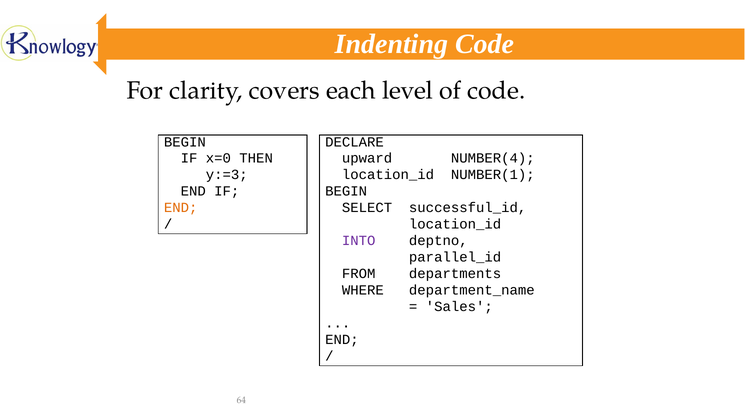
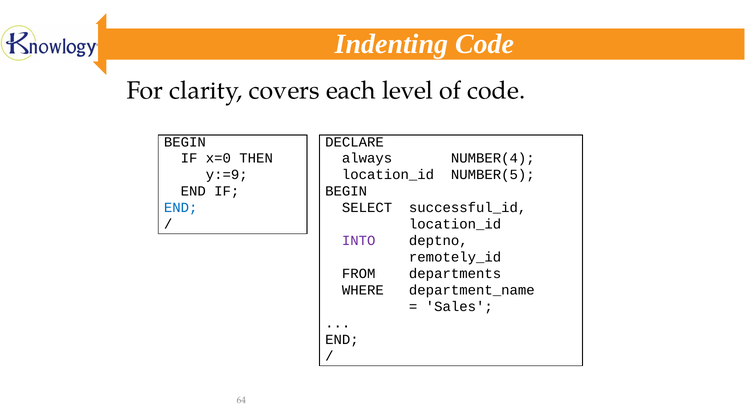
upward: upward -> always (367, 158)
y:=3: y:=3 -> y:=9 (227, 175)
NUMBER(1: NUMBER(1 -> NUMBER(5 (493, 175)
END colour: orange -> blue (181, 208)
parallel_id: parallel_id -> remotely_id (455, 257)
